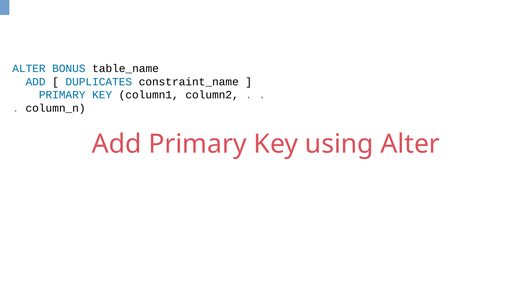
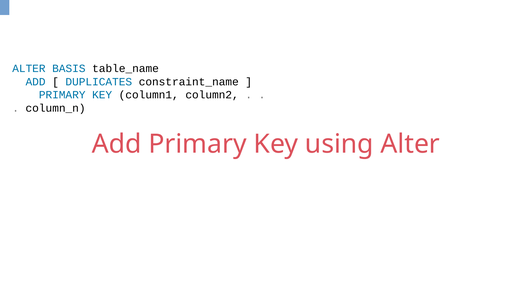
BONUS: BONUS -> BASIS (69, 68)
